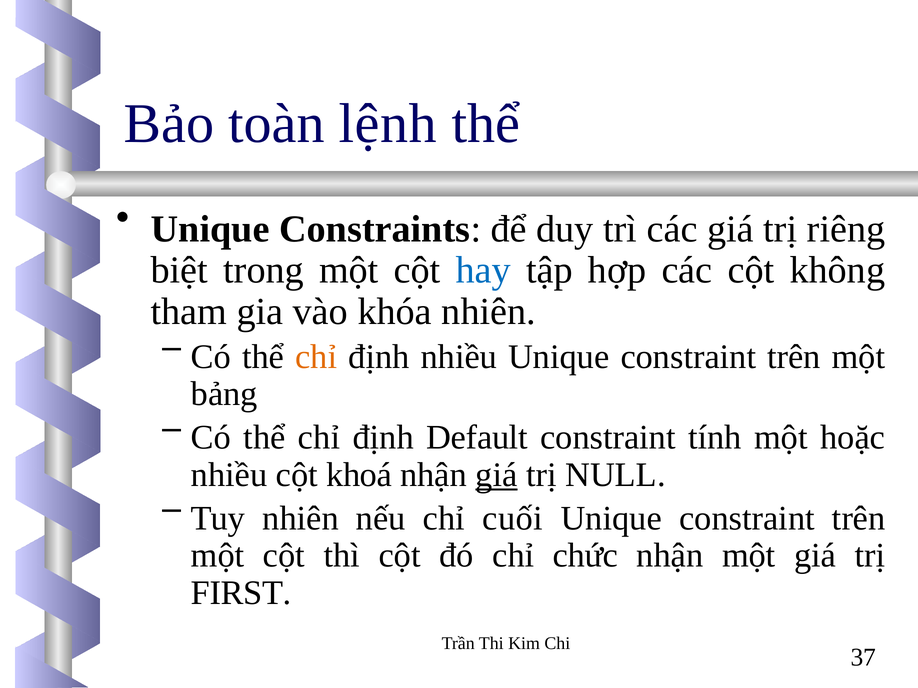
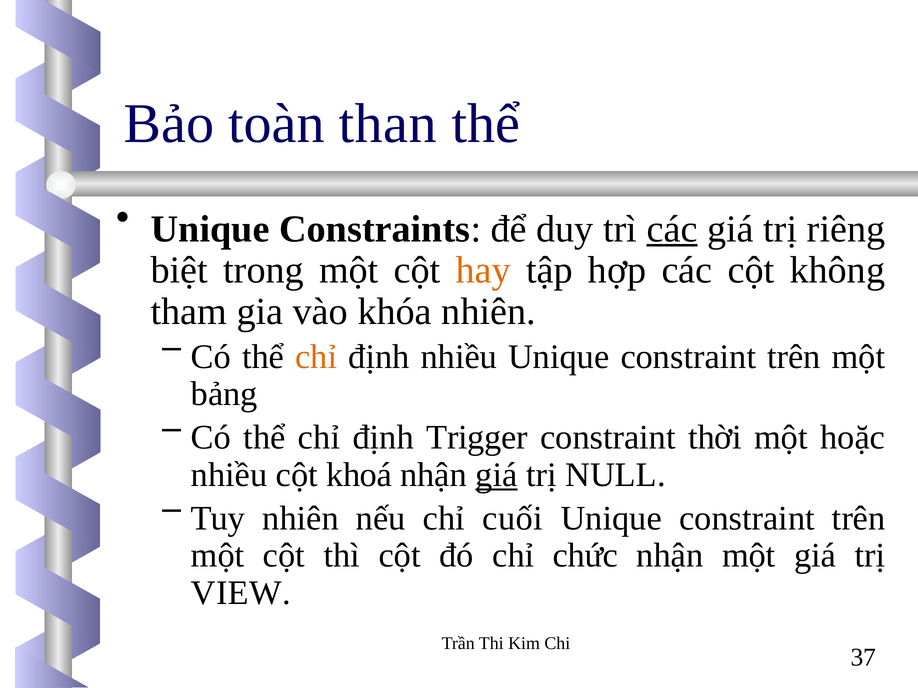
lệnh: lệnh -> than (388, 124)
các underline: none -> present (672, 229)
hay colour: blue -> orange (483, 270)
Default: Default -> Trigger (477, 438)
tính: tính -> thời (715, 438)
FIRST: FIRST -> VIEW (241, 593)
